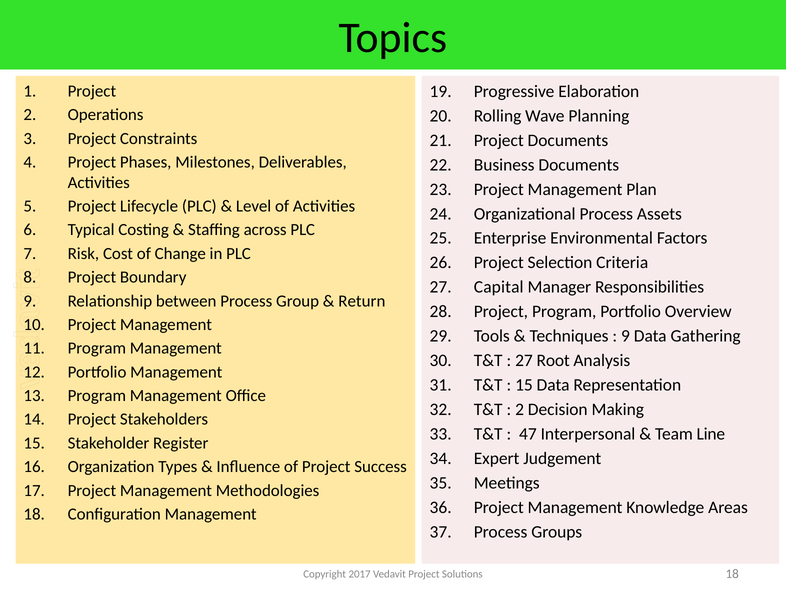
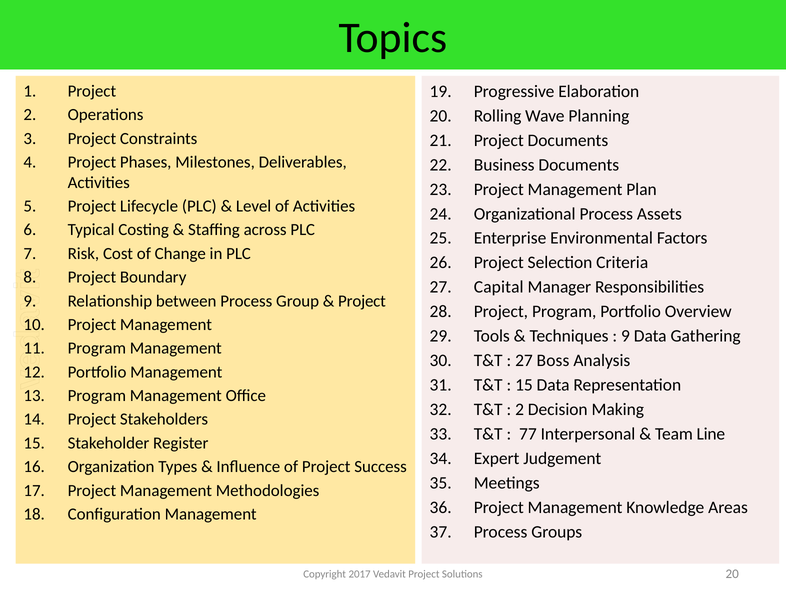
Return: Return -> Project (362, 301)
Root: Root -> Boss (553, 360)
47: 47 -> 77 (528, 434)
Solutions 18: 18 -> 20 (732, 573)
